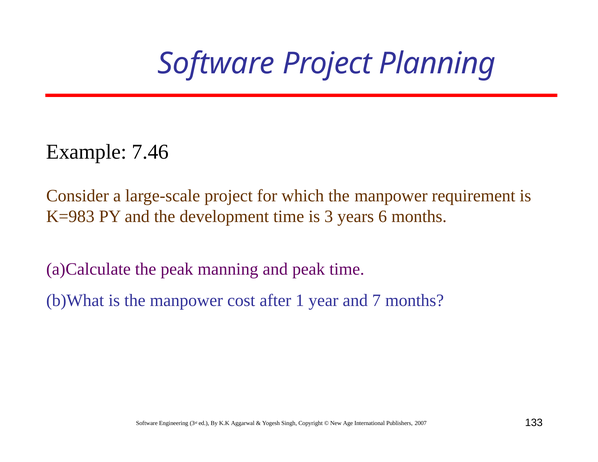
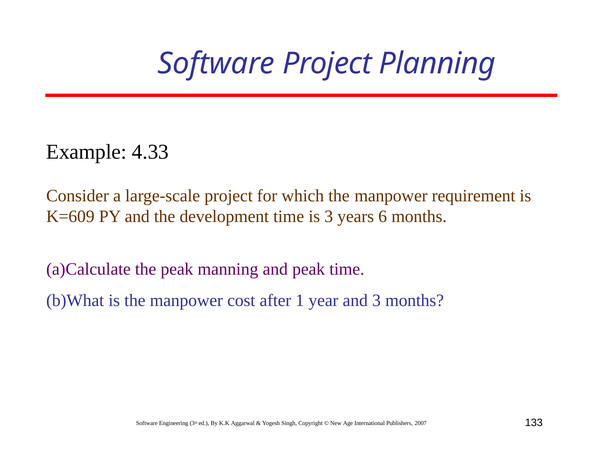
7.46: 7.46 -> 4.33 (150, 152)
K=983: K=983 -> K=609 (70, 217)
and 7: 7 -> 3 (376, 300)
